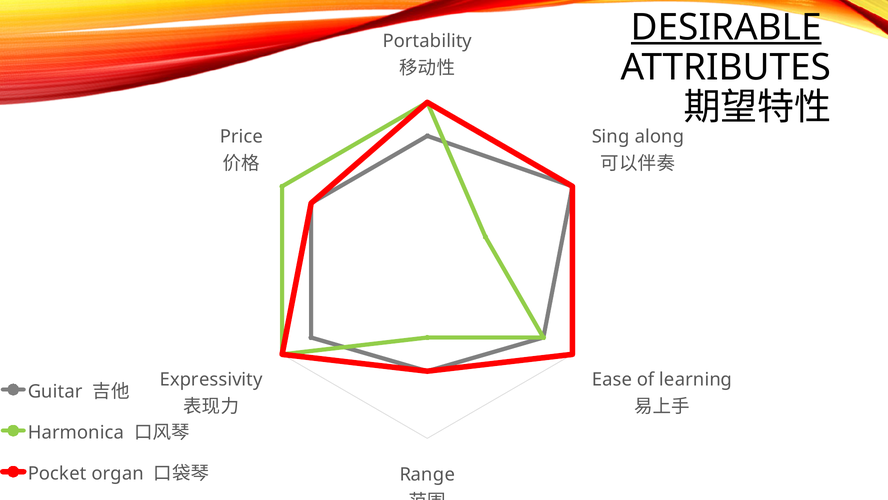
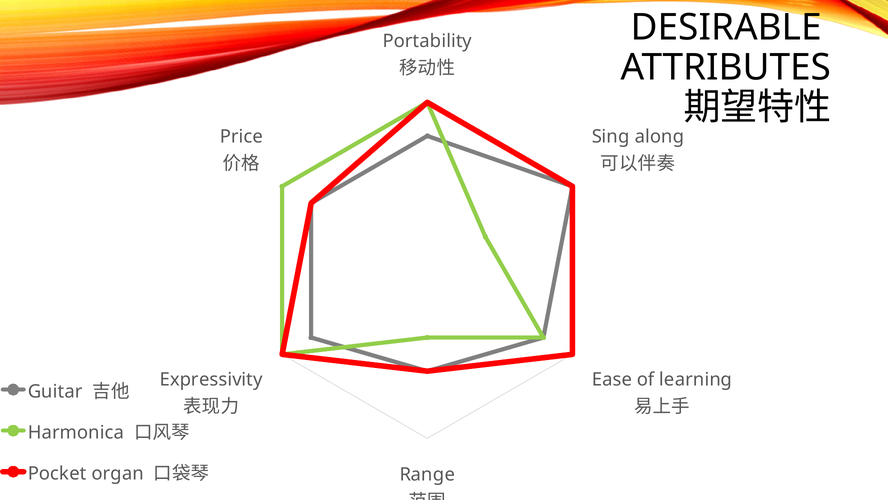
DESIRABLE underline: present -> none (726, 27)
